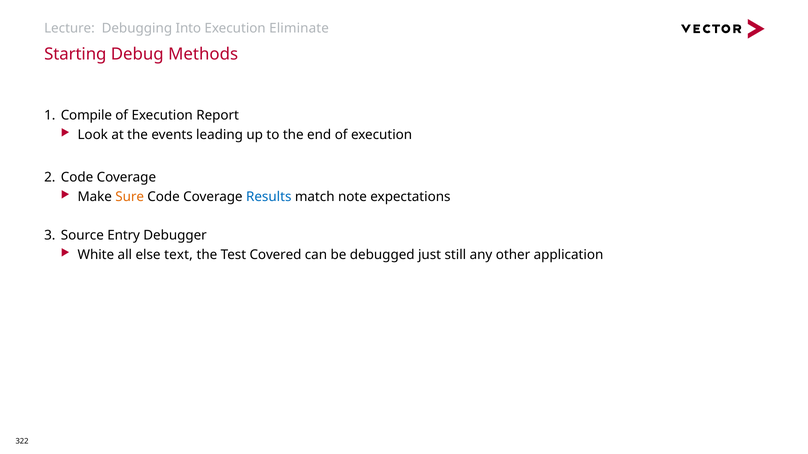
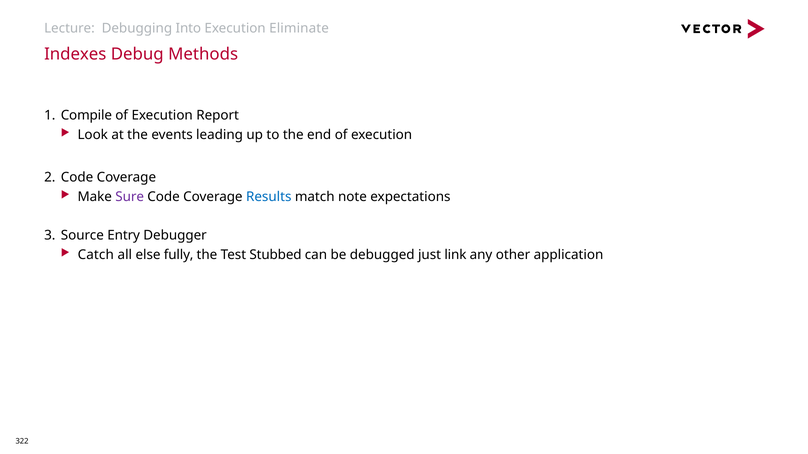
Starting: Starting -> Indexes (75, 54)
Sure colour: orange -> purple (130, 197)
White: White -> Catch (96, 255)
text: text -> fully (179, 255)
Covered: Covered -> Stubbed (276, 255)
still: still -> link (455, 255)
